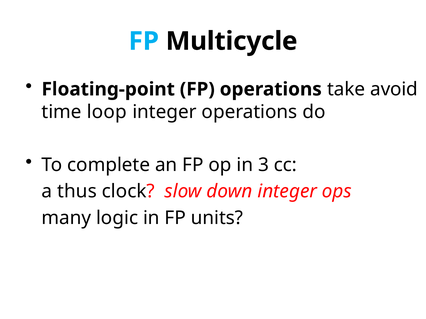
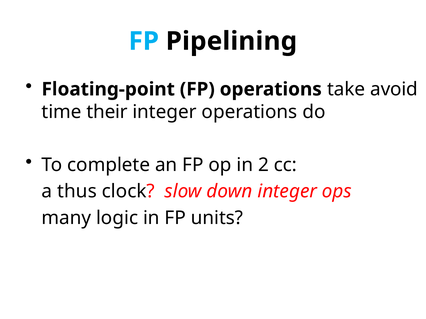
Multicycle: Multicycle -> Pipelining (231, 41)
loop: loop -> their (107, 112)
3: 3 -> 2 (263, 165)
